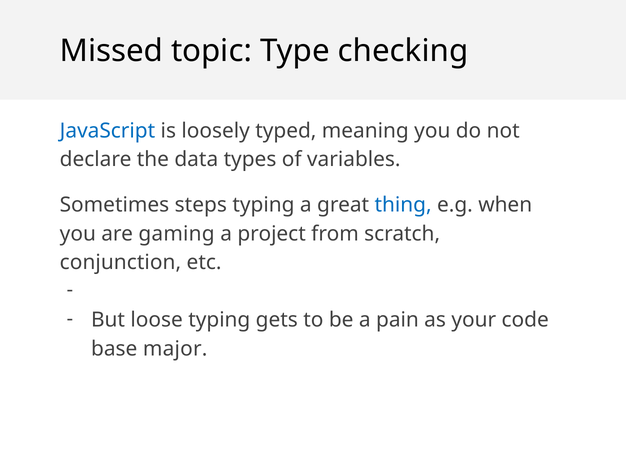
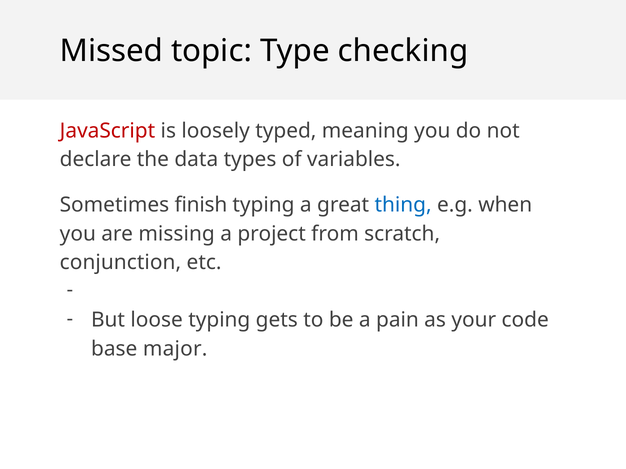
JavaScript colour: blue -> red (107, 131)
steps: steps -> finish (201, 205)
gaming: gaming -> missing (177, 234)
